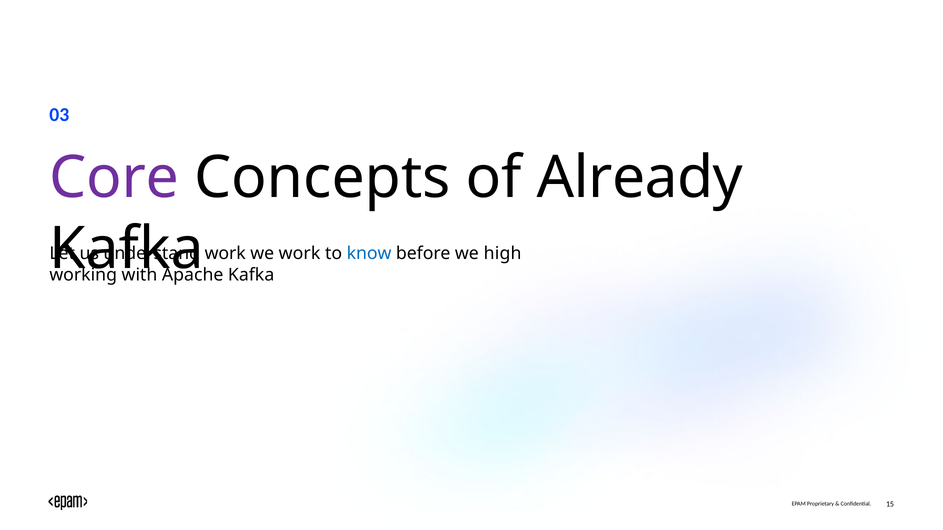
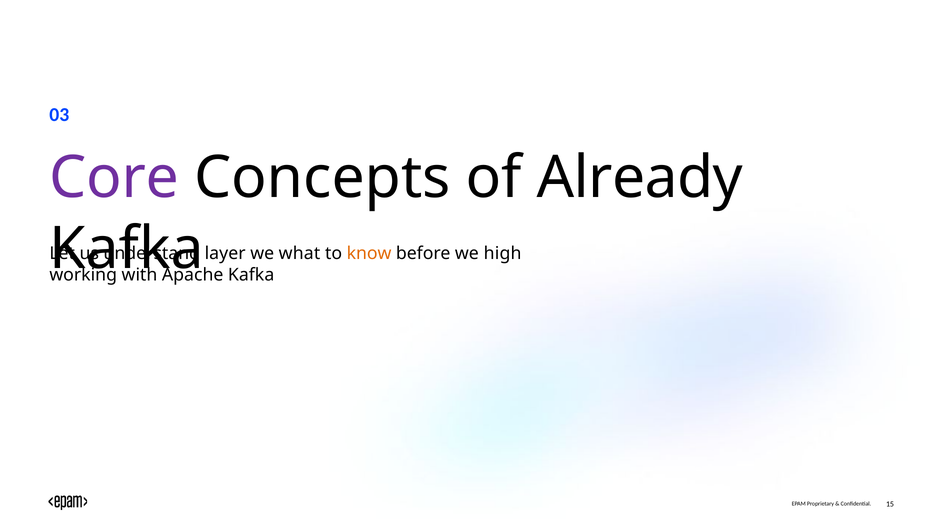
work: work -> layer (225, 254)
we work: work -> what (300, 254)
know colour: blue -> orange (369, 254)
